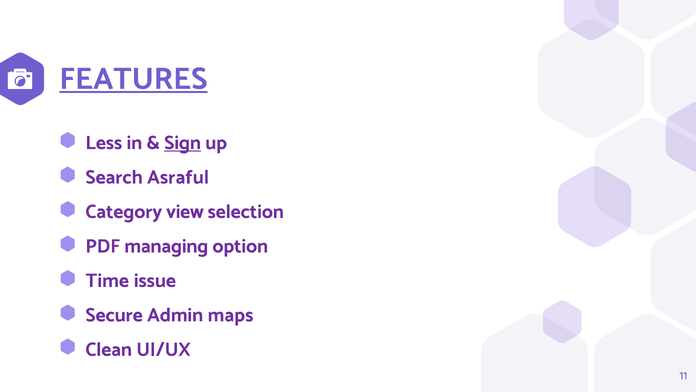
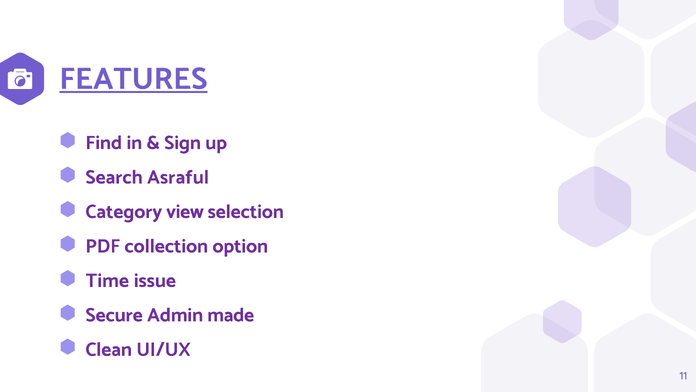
Less: Less -> Find (104, 142)
Sign underline: present -> none (183, 142)
managing: managing -> collection (166, 246)
maps: maps -> made (231, 315)
